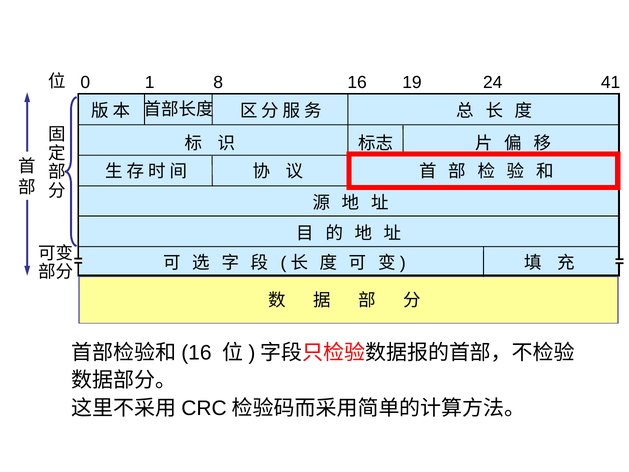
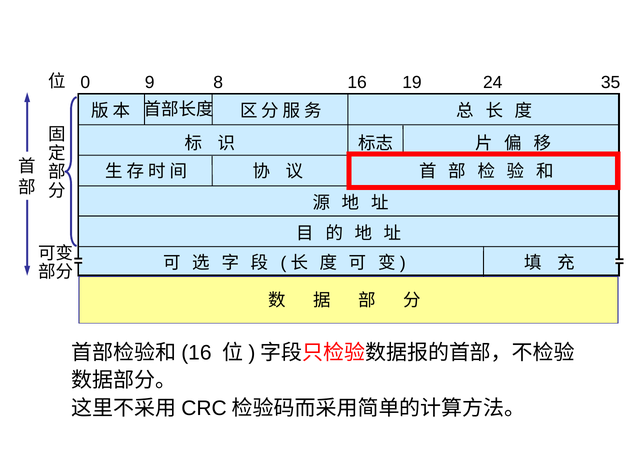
1: 1 -> 9 (150, 82)
41: 41 -> 35 (611, 82)
